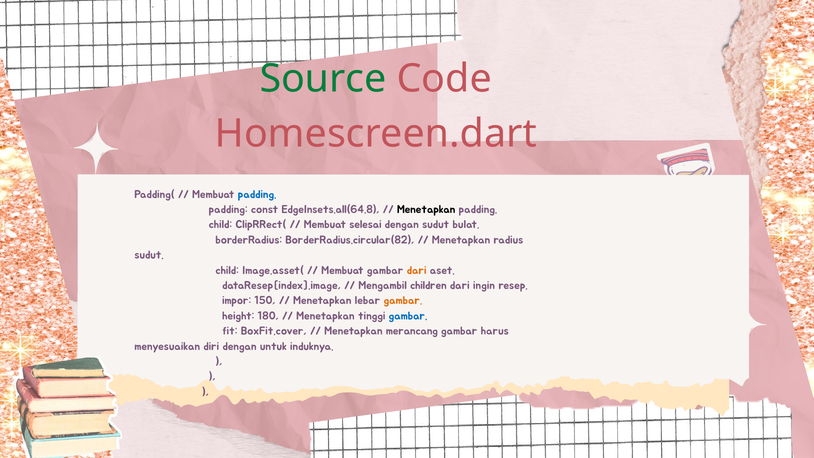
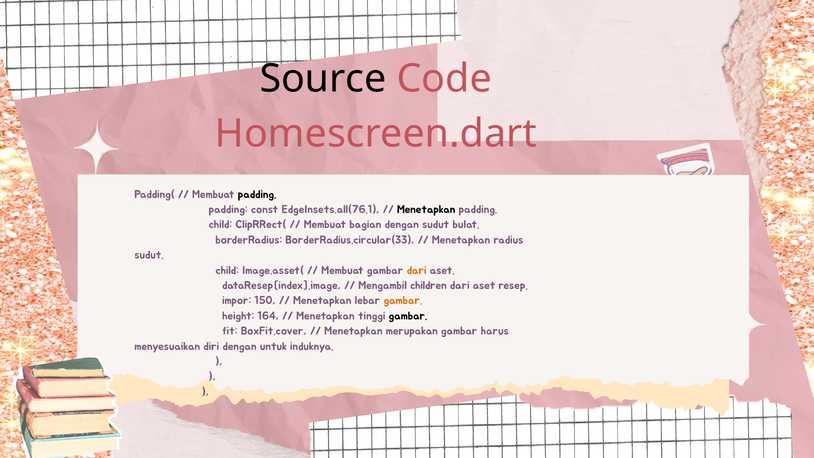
Source colour: green -> black (323, 78)
padding colour: blue -> black (257, 194)
EdgeInsets.all(64.8: EdgeInsets.all(64.8 -> EdgeInsets.all(76.1 (331, 209)
selesai: selesai -> bagian (365, 225)
BorderRadius.circular(82: BorderRadius.circular(82 -> BorderRadius.circular(33 (350, 240)
ingin: ingin -> aset (484, 285)
180: 180 -> 164 (268, 316)
gambar colour: blue -> black (408, 316)
merancang: merancang -> merupakan (412, 331)
